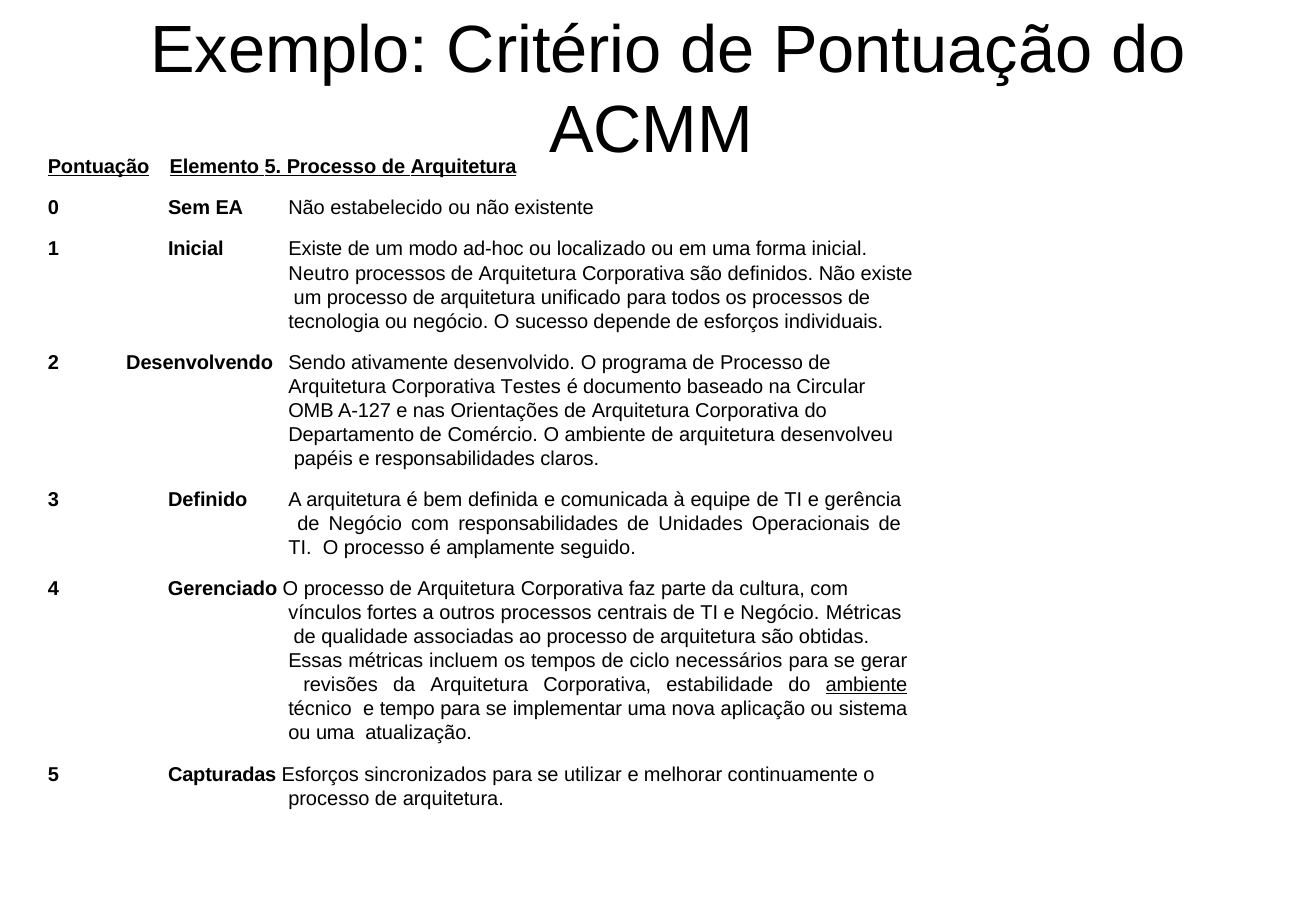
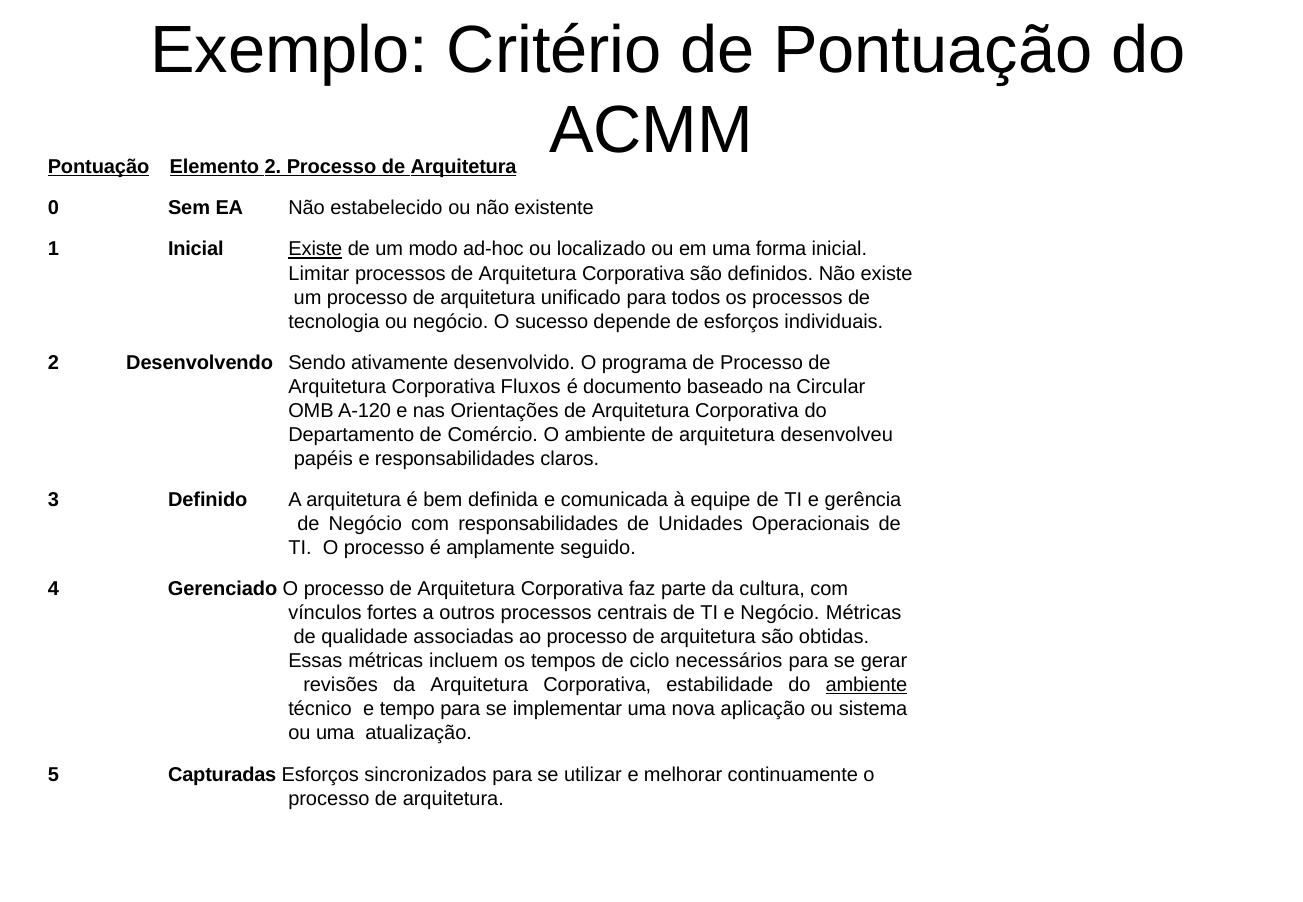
Elemento 5: 5 -> 2 (273, 167)
Existe underline: none -> present (315, 249)
Neutro: Neutro -> Limitar (319, 273)
Testes: Testes -> Fluxos (531, 387)
A-127: A-127 -> A-120 (365, 411)
